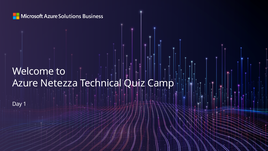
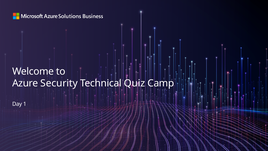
Netezza: Netezza -> Security (59, 83)
